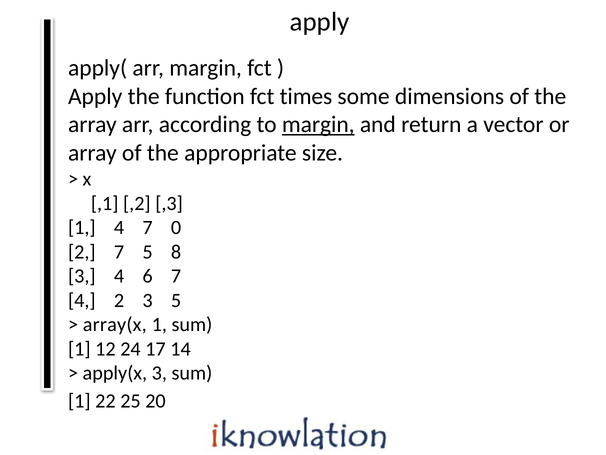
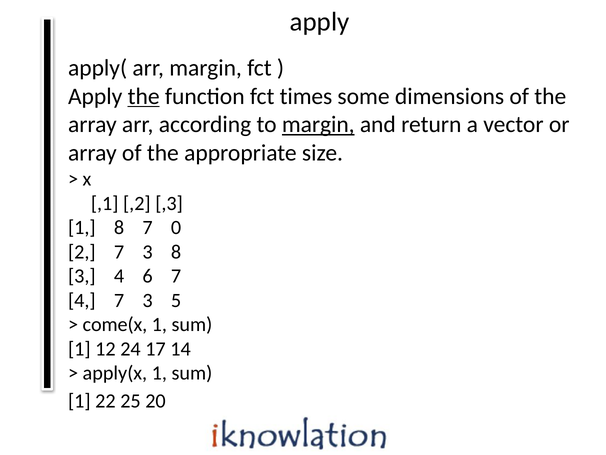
the underline: none -> present (144, 96)
1 4: 4 -> 8 (119, 227)
2 7 5: 5 -> 3 (148, 252)
4 2: 2 -> 7 (119, 300)
array(x: array(x -> come(x (115, 324)
apply(x 3: 3 -> 1 (159, 373)
